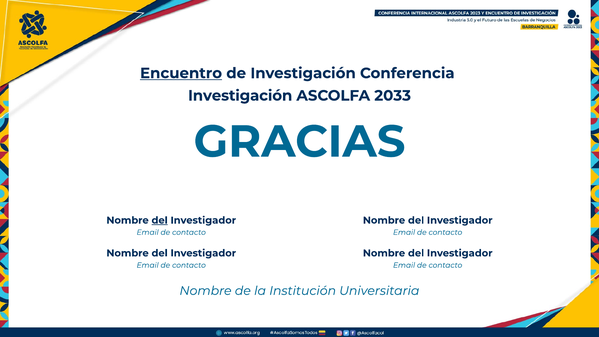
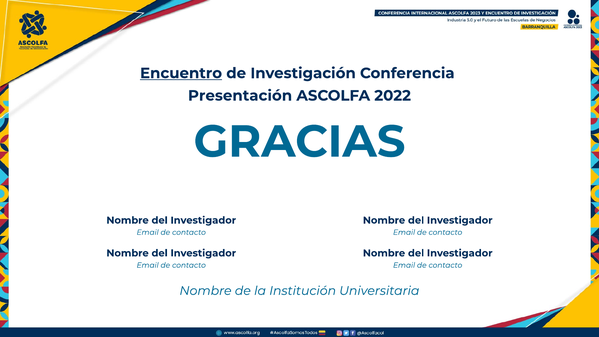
Investigación: Investigación -> Presentación (240, 96)
2033: 2033 -> 2022 (393, 96)
del underline: present -> none (160, 220)
